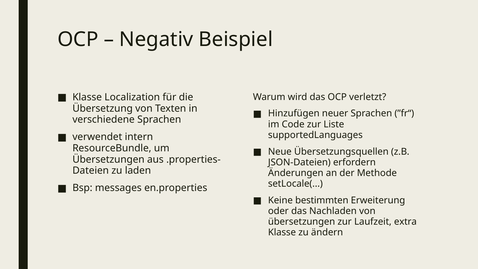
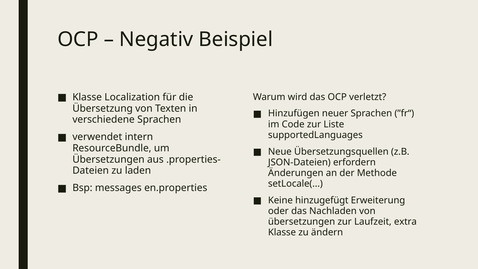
bestimmten: bestimmten -> hinzugefügt (322, 200)
